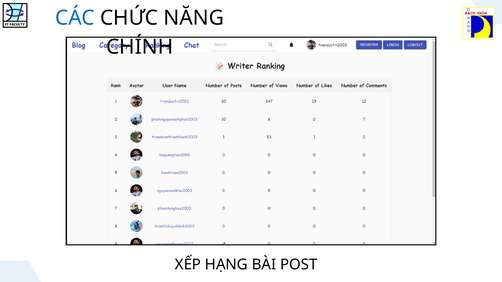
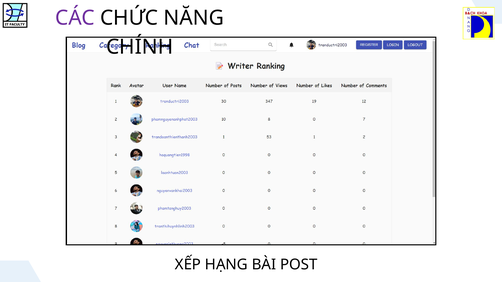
CÁC colour: blue -> purple (75, 18)
